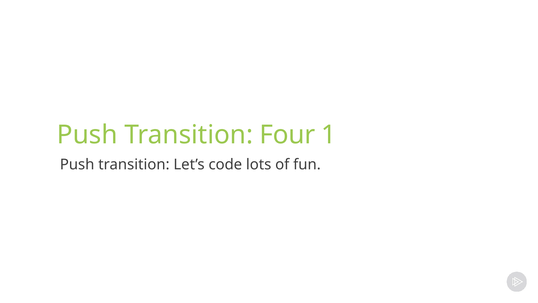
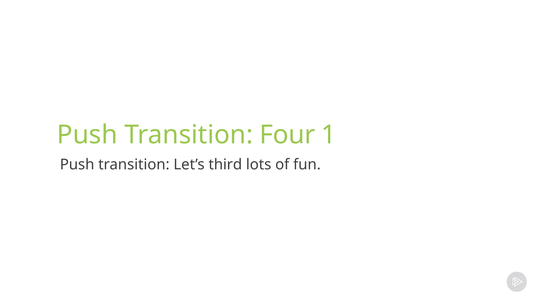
code: code -> third (225, 164)
